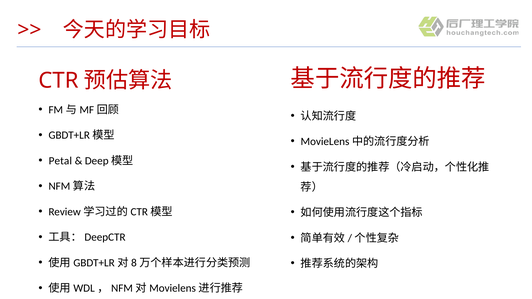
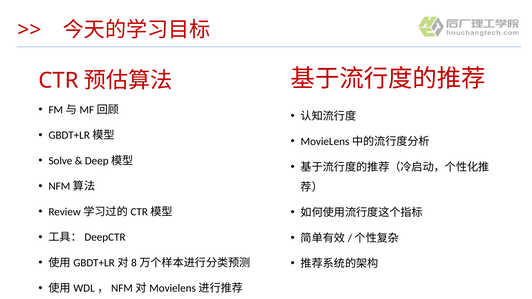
Petal: Petal -> Solve (60, 161)
